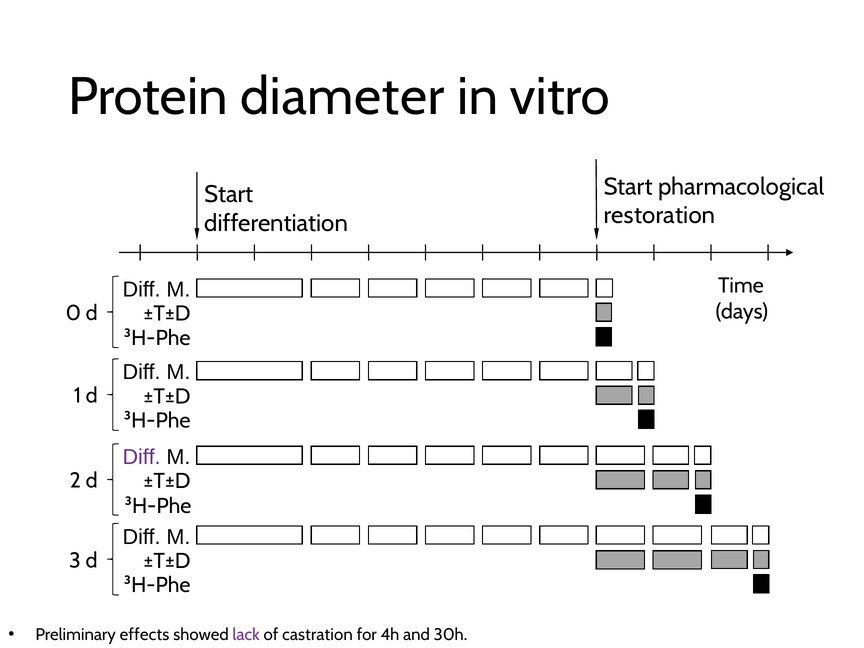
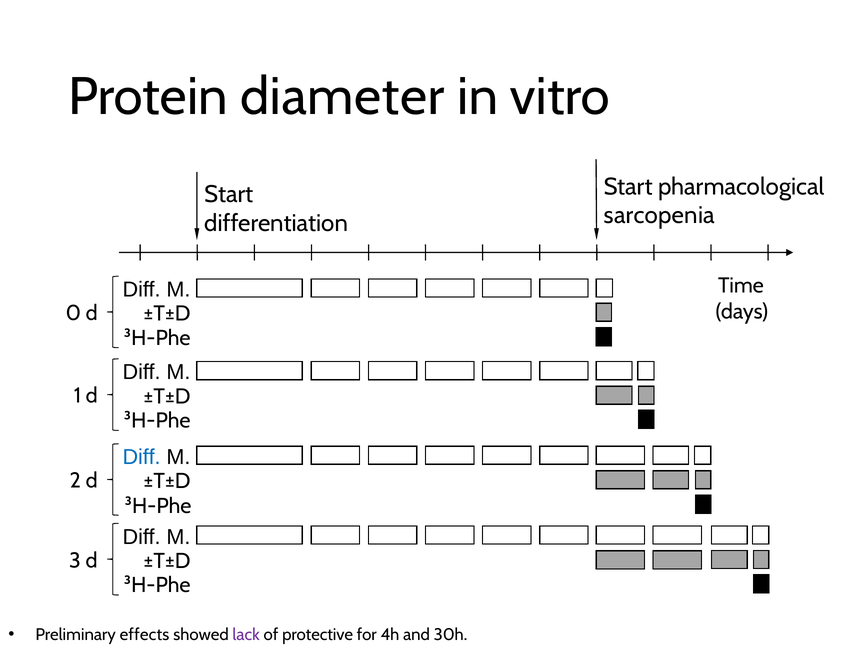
restoration: restoration -> sarcopenia (659, 215)
Diff colour: purple -> blue (142, 457)
castration: castration -> protective (318, 635)
